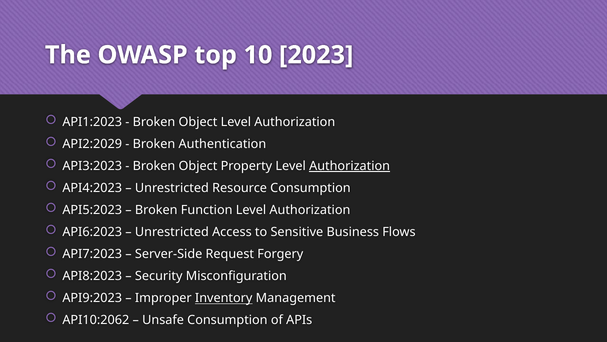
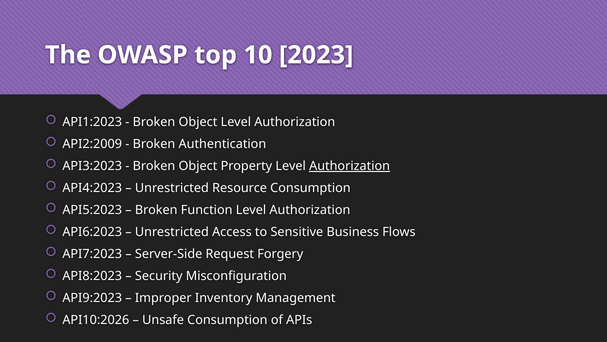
API2:2029: API2:2029 -> API2:2009 (92, 144)
Inventory underline: present -> none (224, 298)
API10:2062: API10:2062 -> API10:2026 (96, 320)
